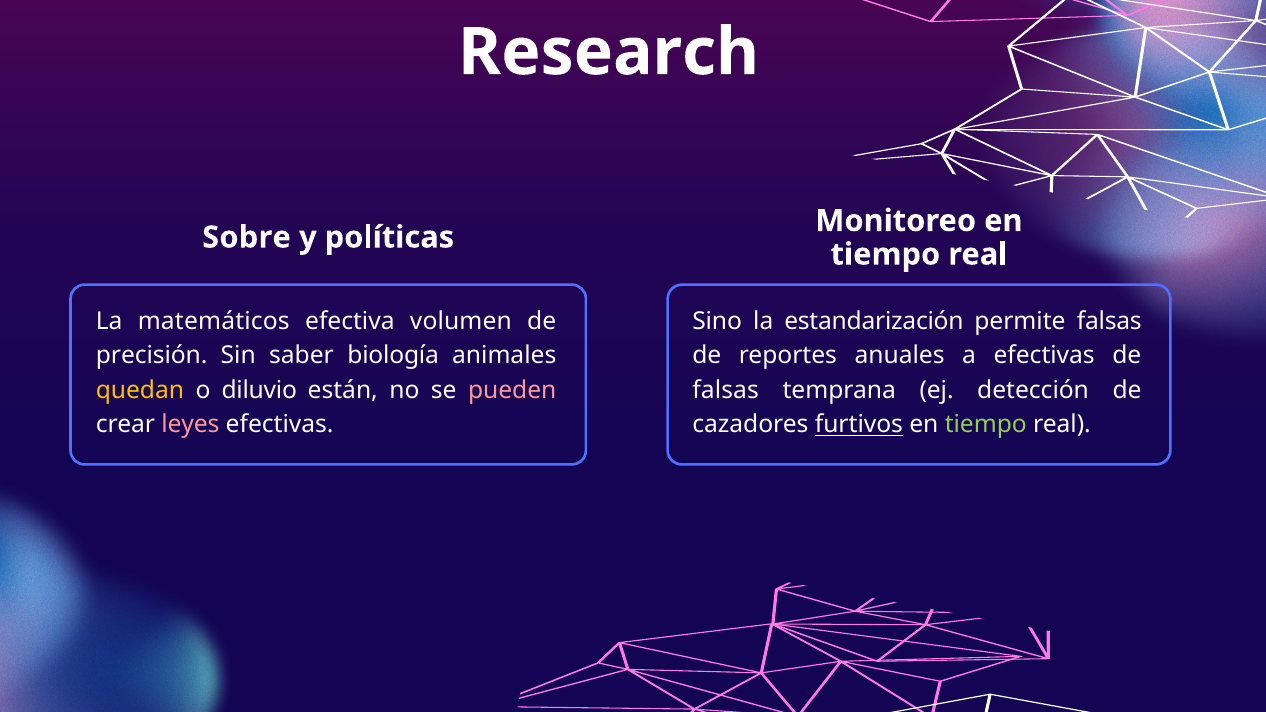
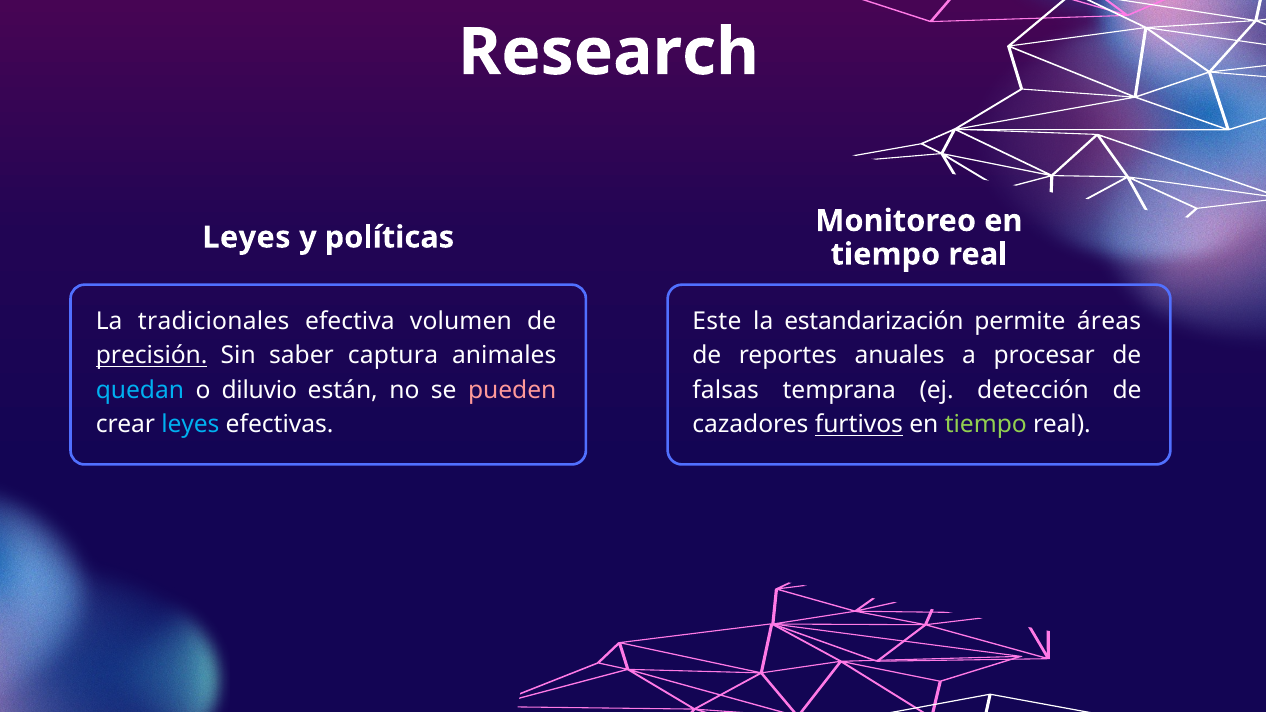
Sobre: Sobre -> Leyes (246, 237)
matemáticos: matemáticos -> tradicionales (214, 321)
Sino: Sino -> Este (717, 321)
permite falsas: falsas -> áreas (1109, 321)
precisión underline: none -> present (152, 356)
biología: biología -> captura (393, 356)
a efectivas: efectivas -> procesar (1044, 356)
quedan colour: yellow -> light blue (140, 390)
leyes colour: pink -> light blue (190, 425)
